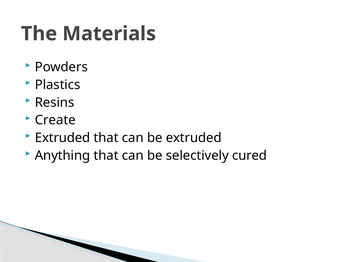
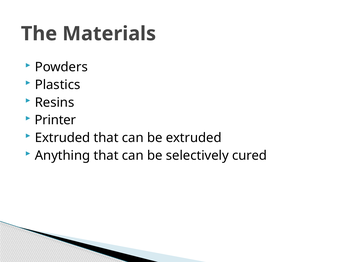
Create: Create -> Printer (55, 120)
